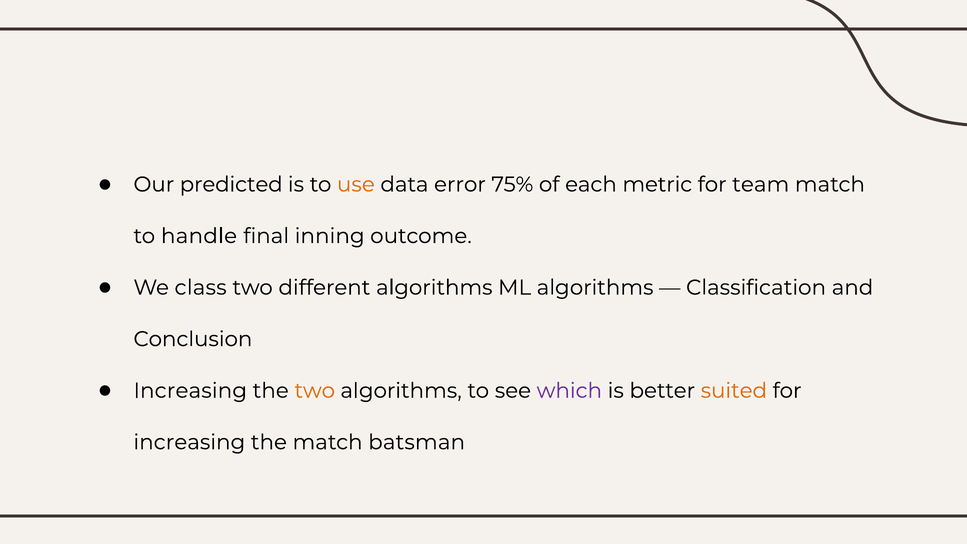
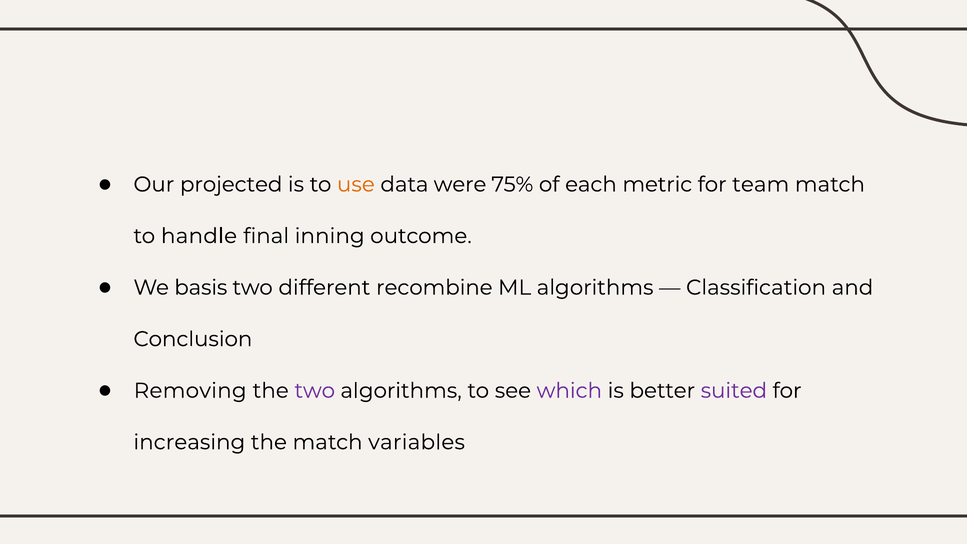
predicted: predicted -> projected (231, 184)
error: error -> were (460, 184)
class: class -> basis (201, 288)
different algorithms: algorithms -> recombine (434, 288)
Increasing: Increasing -> Removing (190, 391)
two colour: orange -> purple (315, 391)
suited colour: orange -> purple (734, 391)
batsman: batsman -> variables (417, 442)
